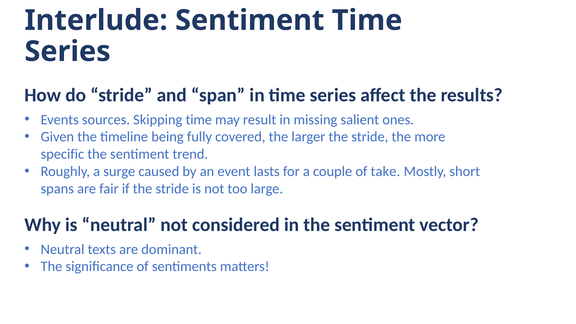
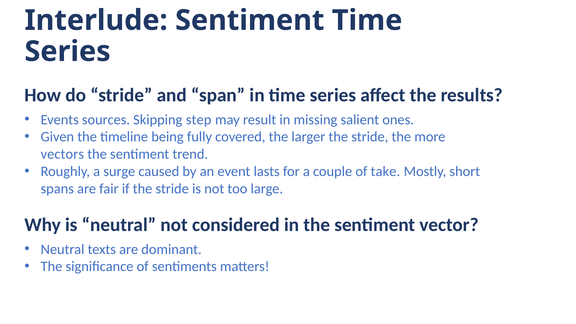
Skipping time: time -> step (199, 120)
specific: specific -> vectors (62, 154)
